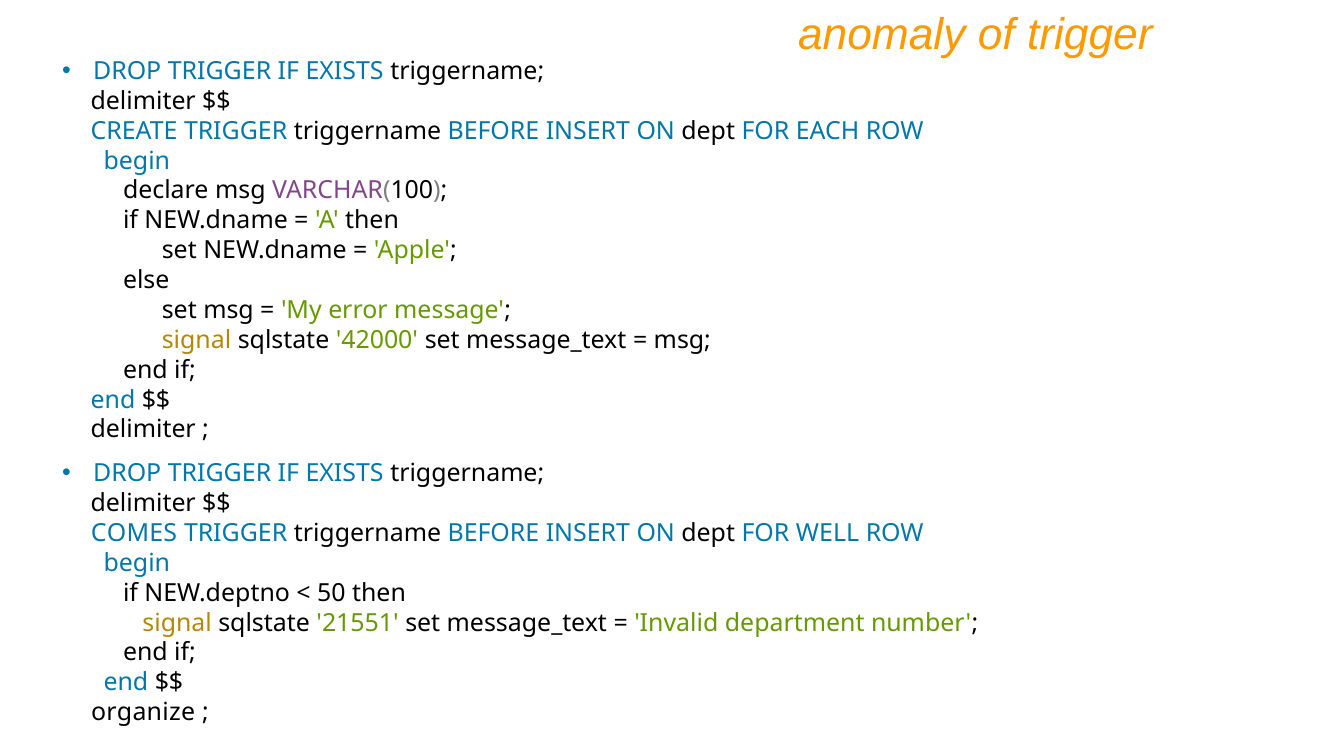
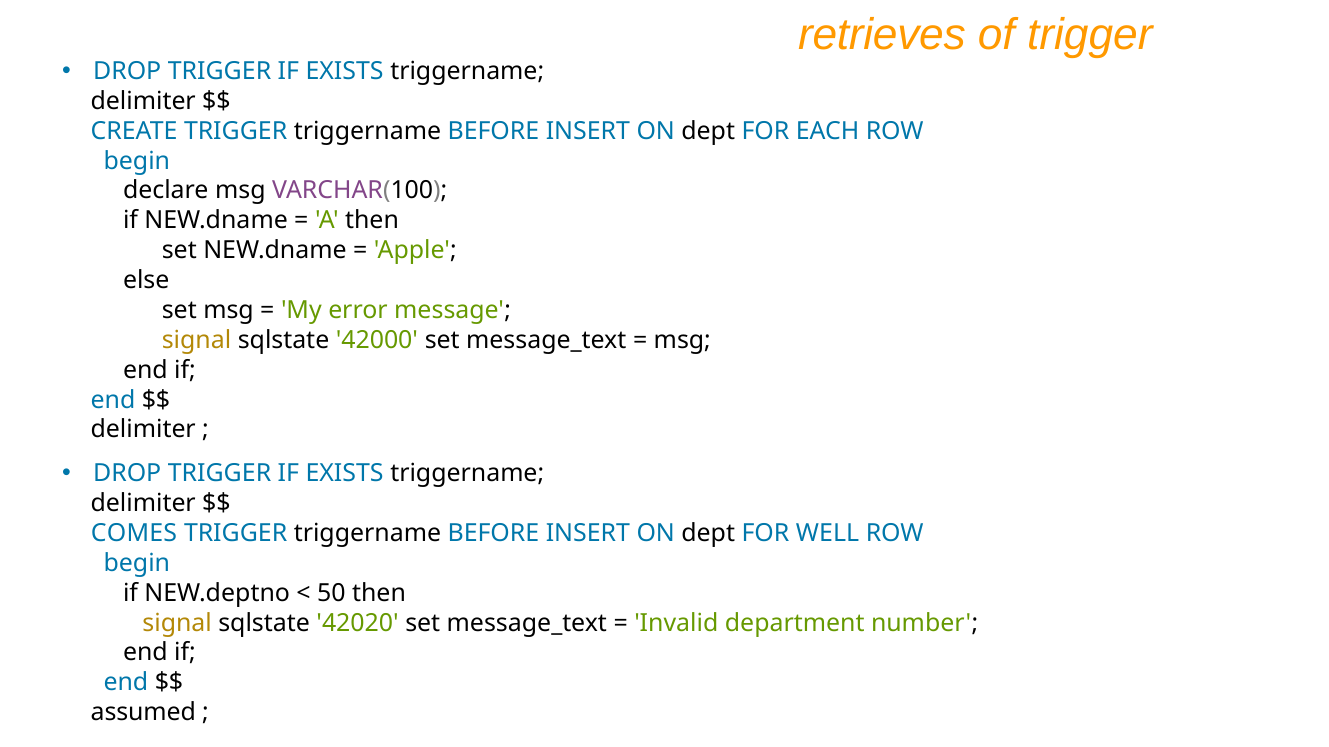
anomaly: anomaly -> retrieves (882, 35)
21551: 21551 -> 42020 (358, 623)
organize: organize -> assumed (143, 713)
